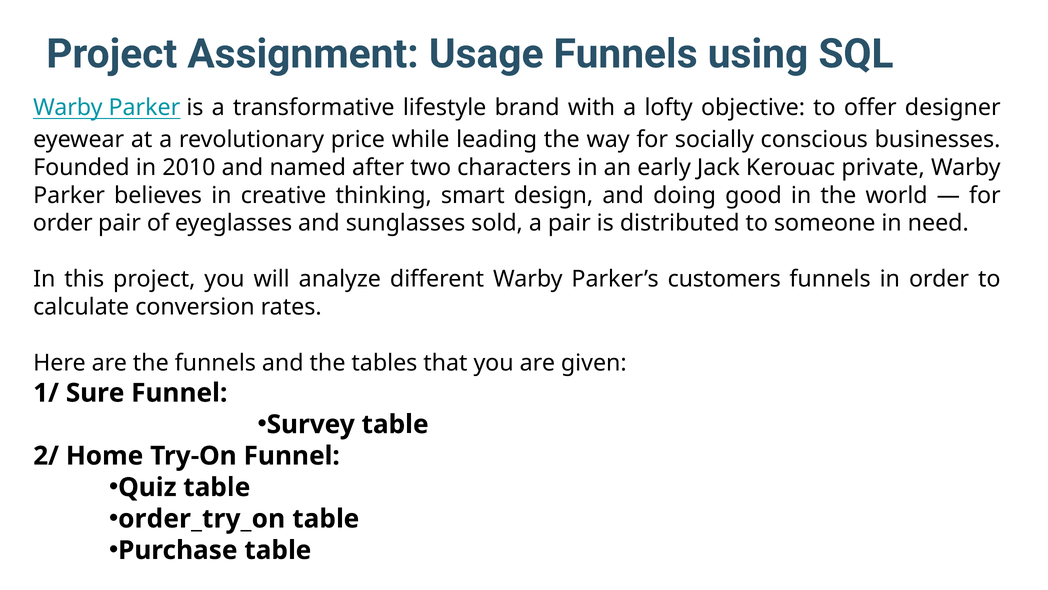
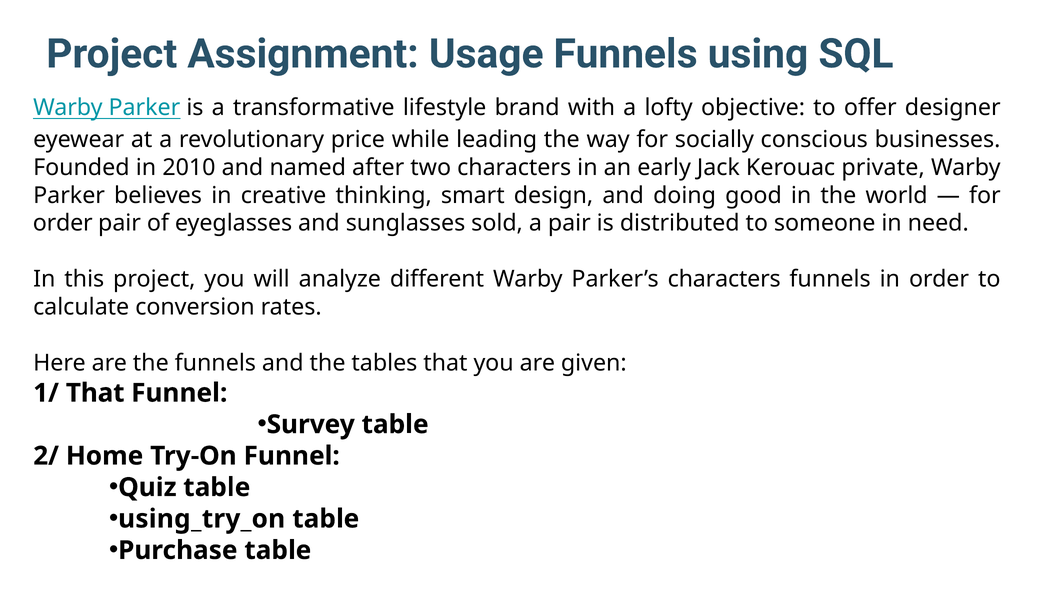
Parker’s customers: customers -> characters (724, 279)
1/ Sure: Sure -> That (95, 393)
order_try_on: order_try_on -> using_try_on (202, 518)
